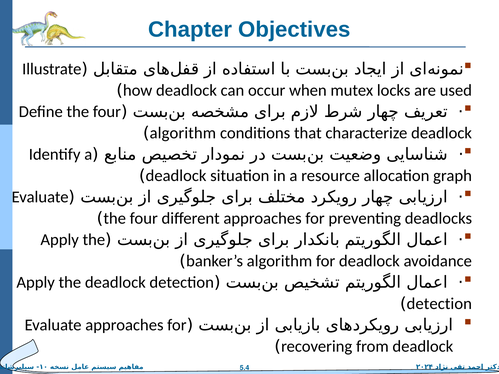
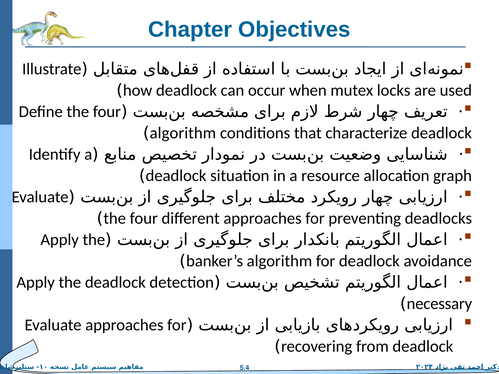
detection: detection -> necessary (439, 304)
